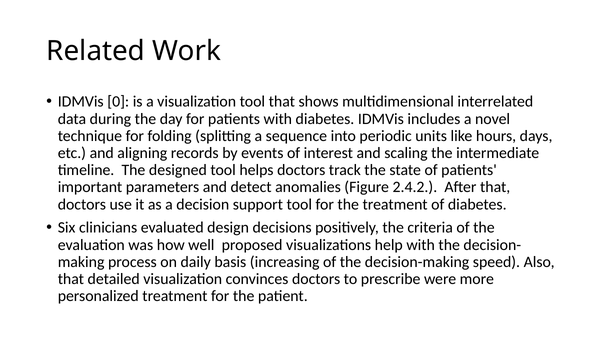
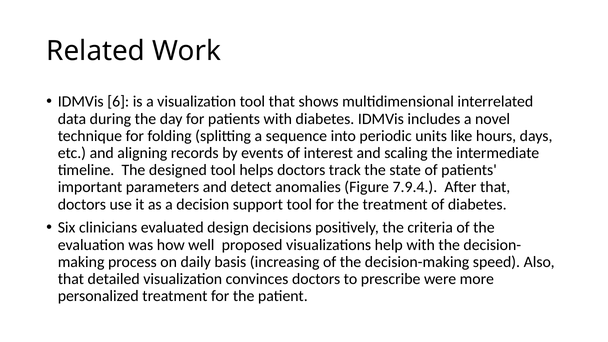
0: 0 -> 6 (118, 102)
2.4.2: 2.4.2 -> 7.9.4 (415, 187)
